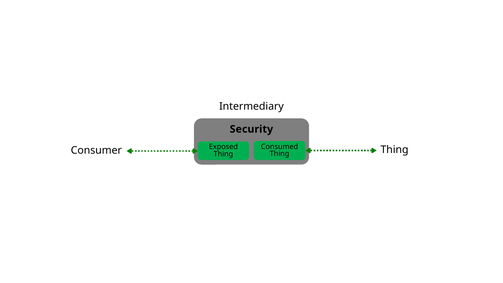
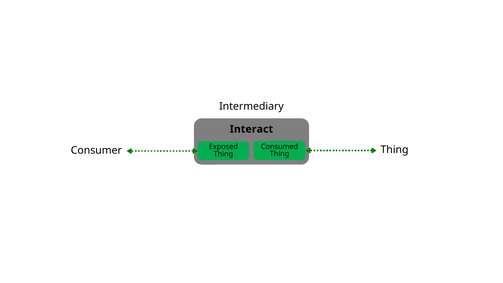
Security: Security -> Interact (251, 129)
